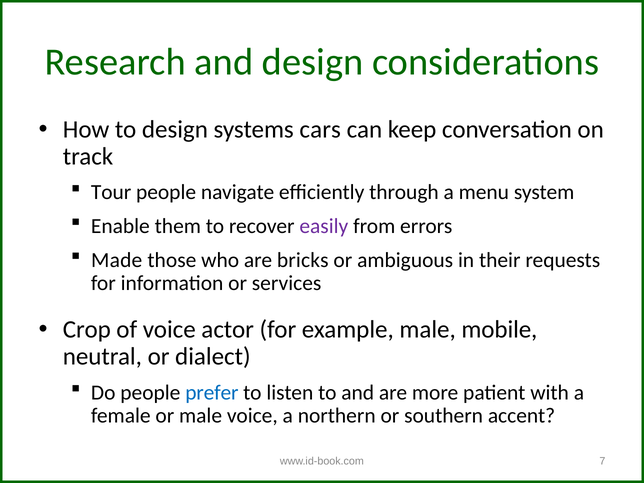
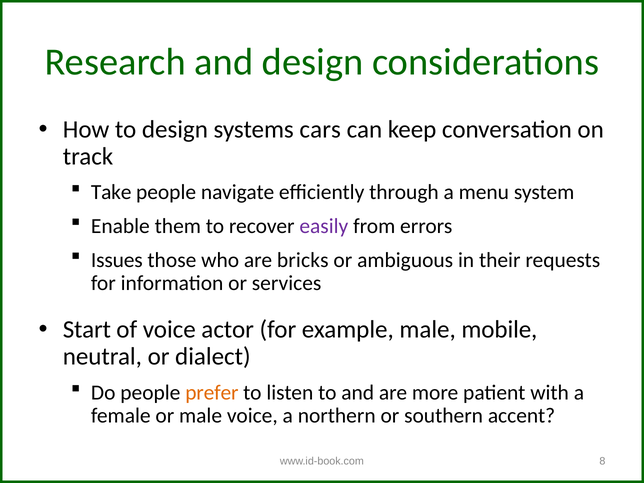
Tour: Tour -> Take (111, 192)
Made: Made -> Issues (117, 260)
Crop: Crop -> Start (87, 330)
prefer colour: blue -> orange (212, 392)
7: 7 -> 8 (602, 461)
